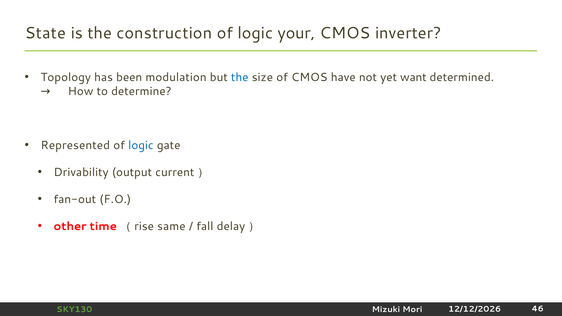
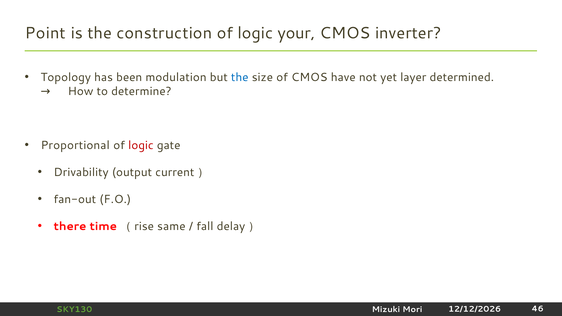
State: State -> Point (45, 33)
want: want -> layer (413, 77)
Represented: Represented -> Proportional (75, 145)
logic colour: blue -> red (141, 145)
other: other -> there (70, 226)
